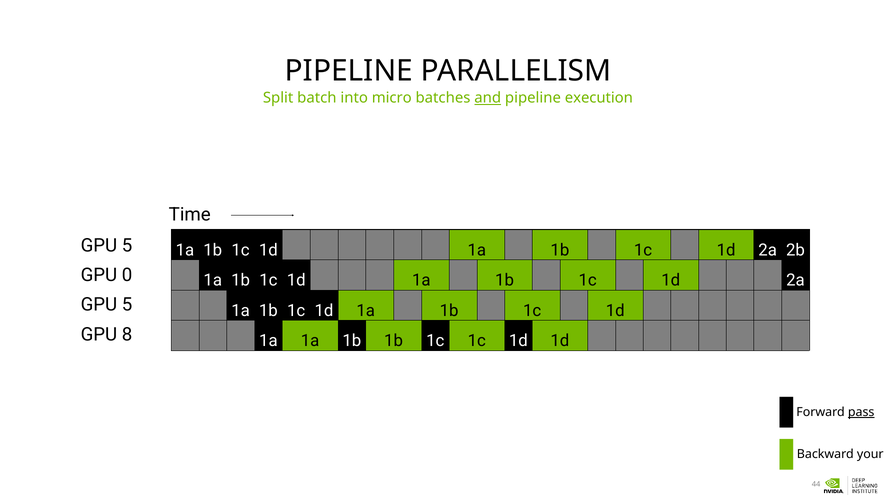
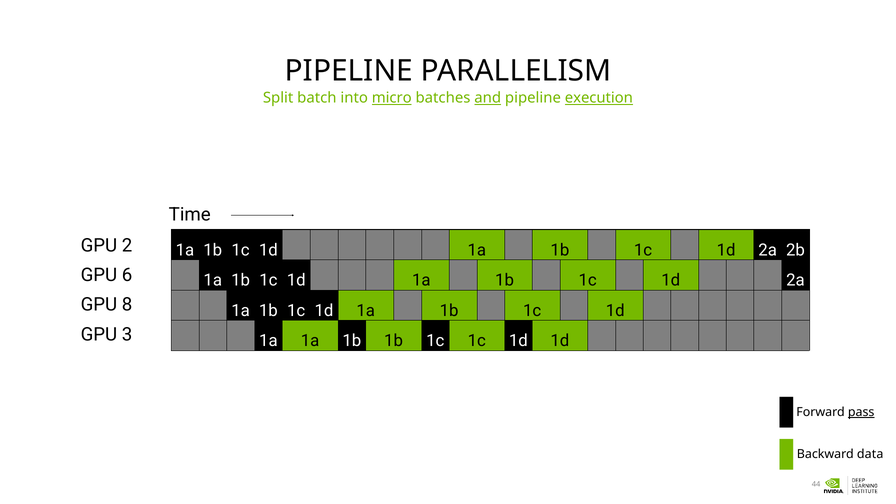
micro underline: none -> present (392, 98)
execution underline: none -> present (599, 98)
5: 5 -> 2 (127, 245)
0: 0 -> 6 (127, 275)
5: 5 -> 8 (127, 305)
8: 8 -> 3 (127, 334)
your: your -> data (870, 454)
